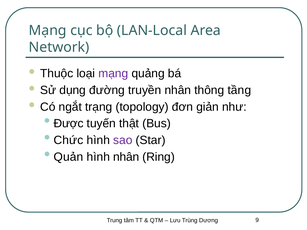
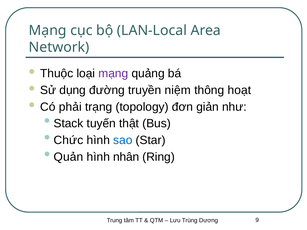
truyền nhân: nhân -> niệm (178, 90)
tầng: tầng -> hoạt (239, 90)
ngắt: ngắt -> phải (70, 107)
Được: Được -> Stack (69, 124)
sao colour: purple -> blue (123, 140)
